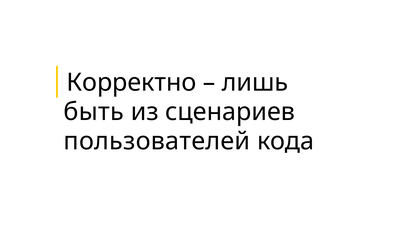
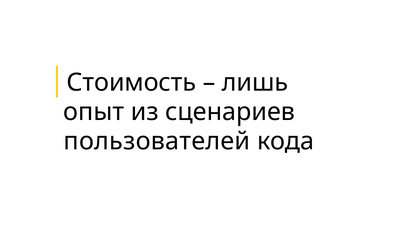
Корректно: Корректно -> Стоимость (131, 83)
быть: быть -> опыт (94, 112)
